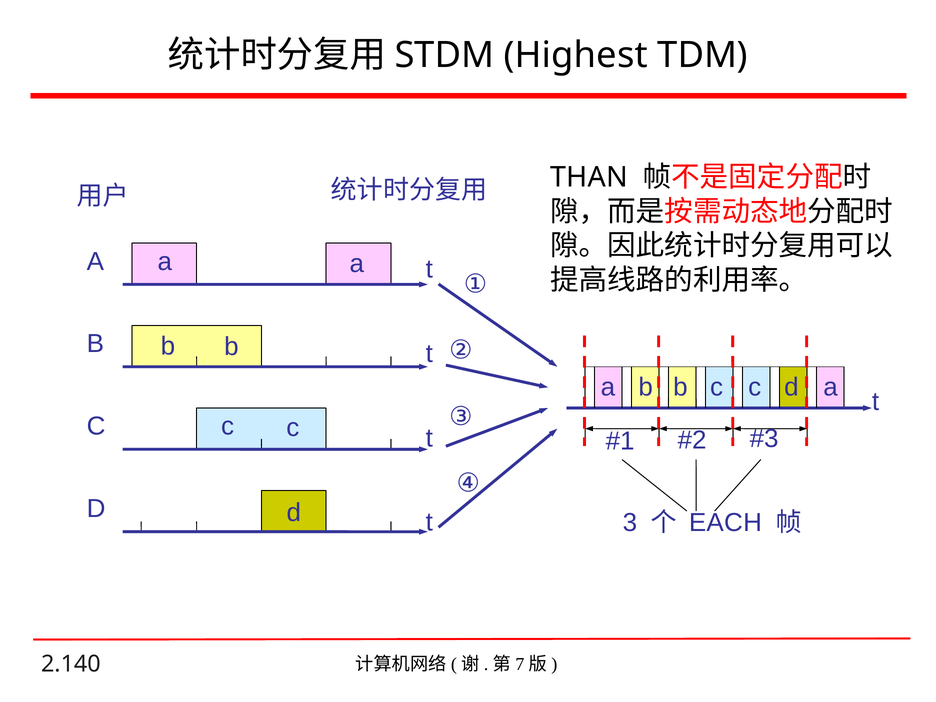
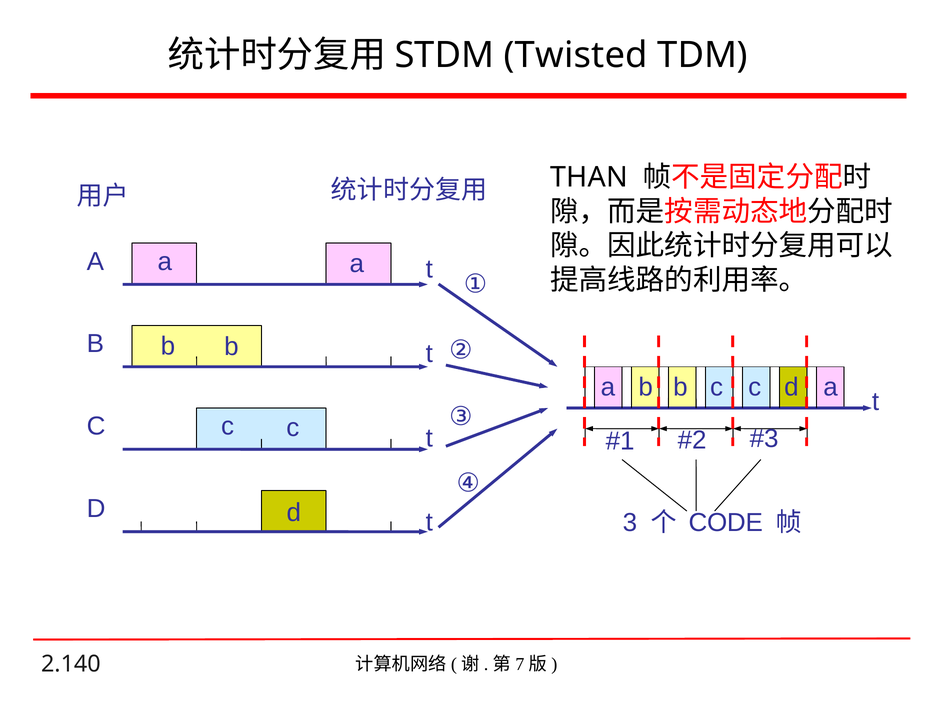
Highest: Highest -> Twisted (576, 55)
EACH: EACH -> CODE (726, 523)
